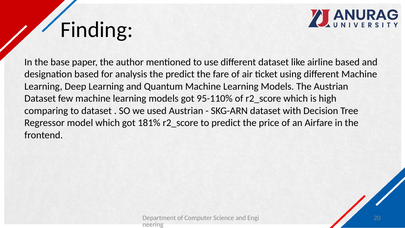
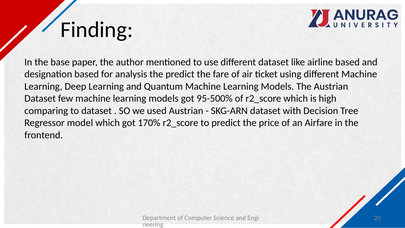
95-110%: 95-110% -> 95-500% (215, 98)
181%: 181% -> 170% (149, 123)
